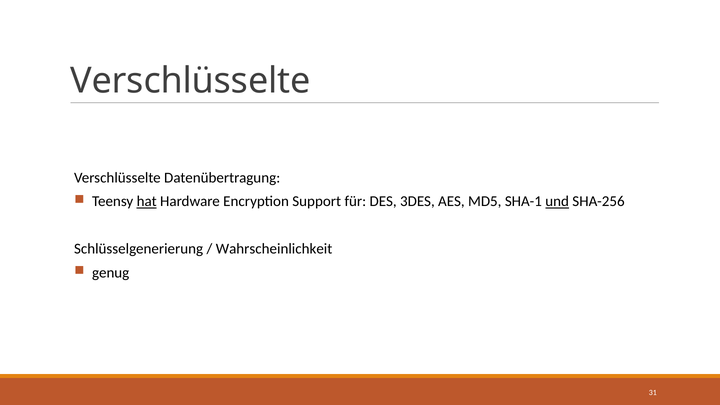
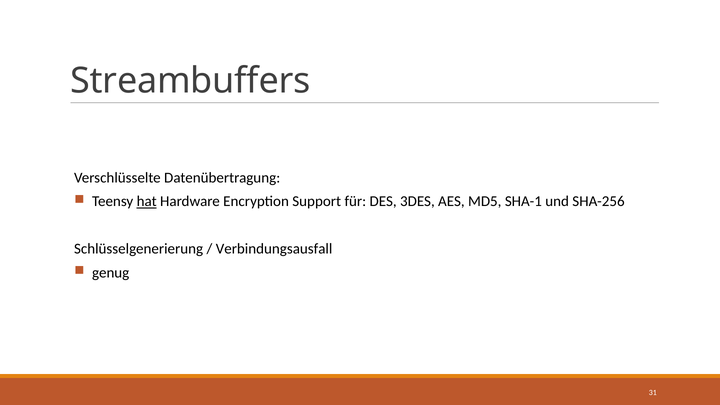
Verschlüsselte: Verschlüsselte -> Streambuffers (190, 81)
und underline: present -> none (557, 202)
Wahrscheinlichkeit: Wahrscheinlichkeit -> Verbindungsausfall (274, 249)
